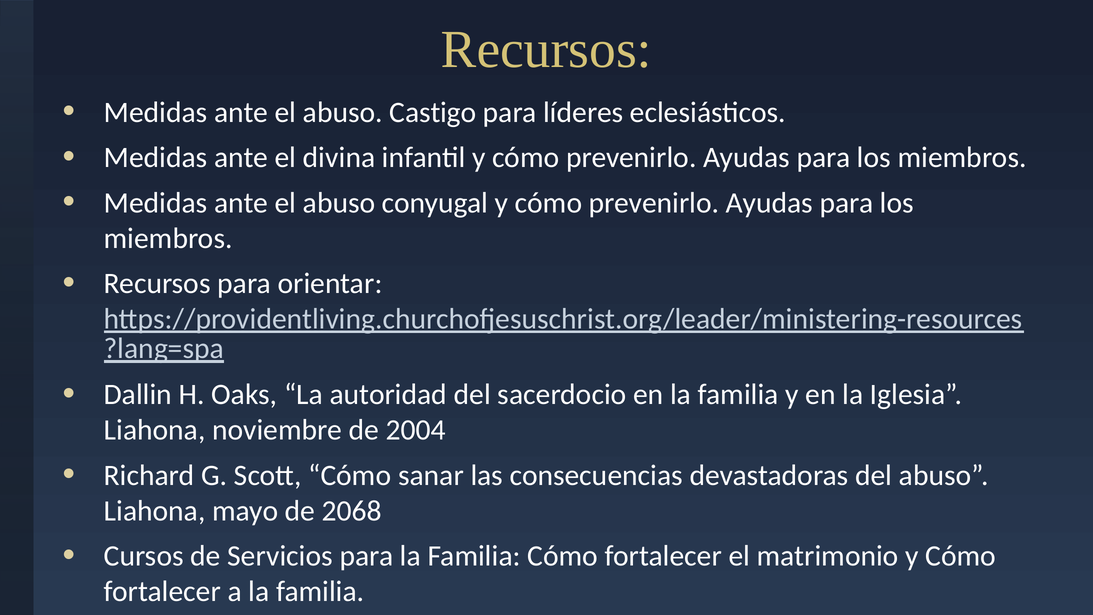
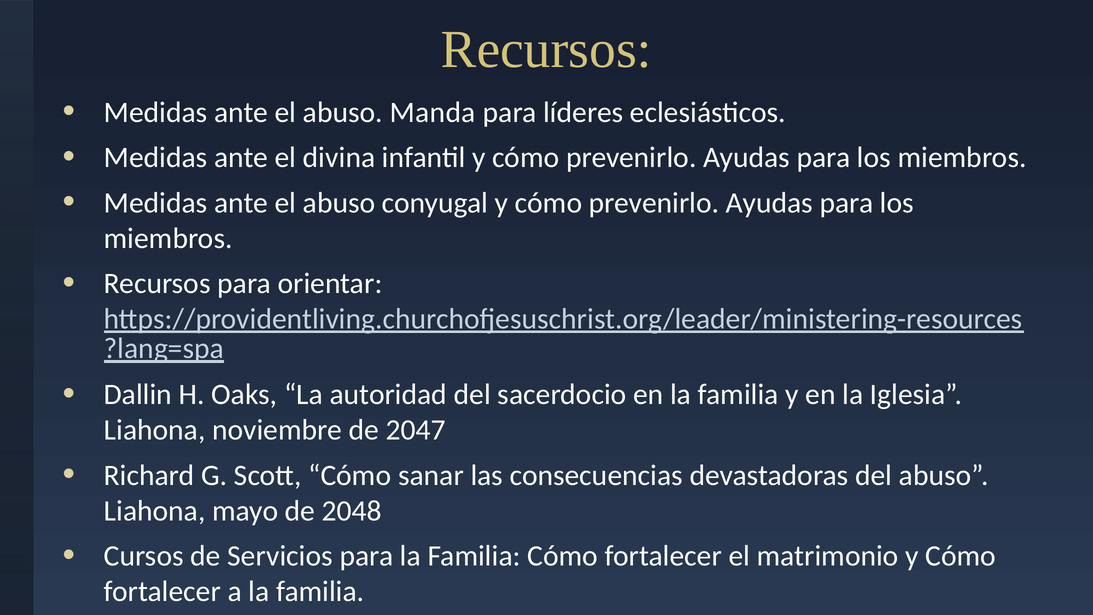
Castigo: Castigo -> Manda (433, 112)
2004: 2004 -> 2047 (416, 430)
2068: 2068 -> 2048 (352, 511)
